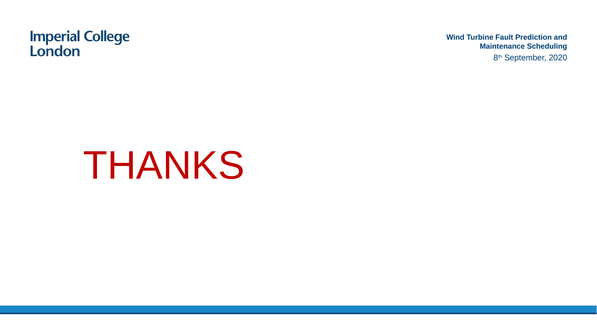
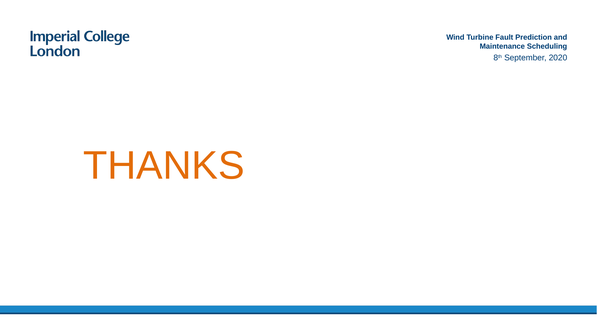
THANKS colour: red -> orange (164, 166)
